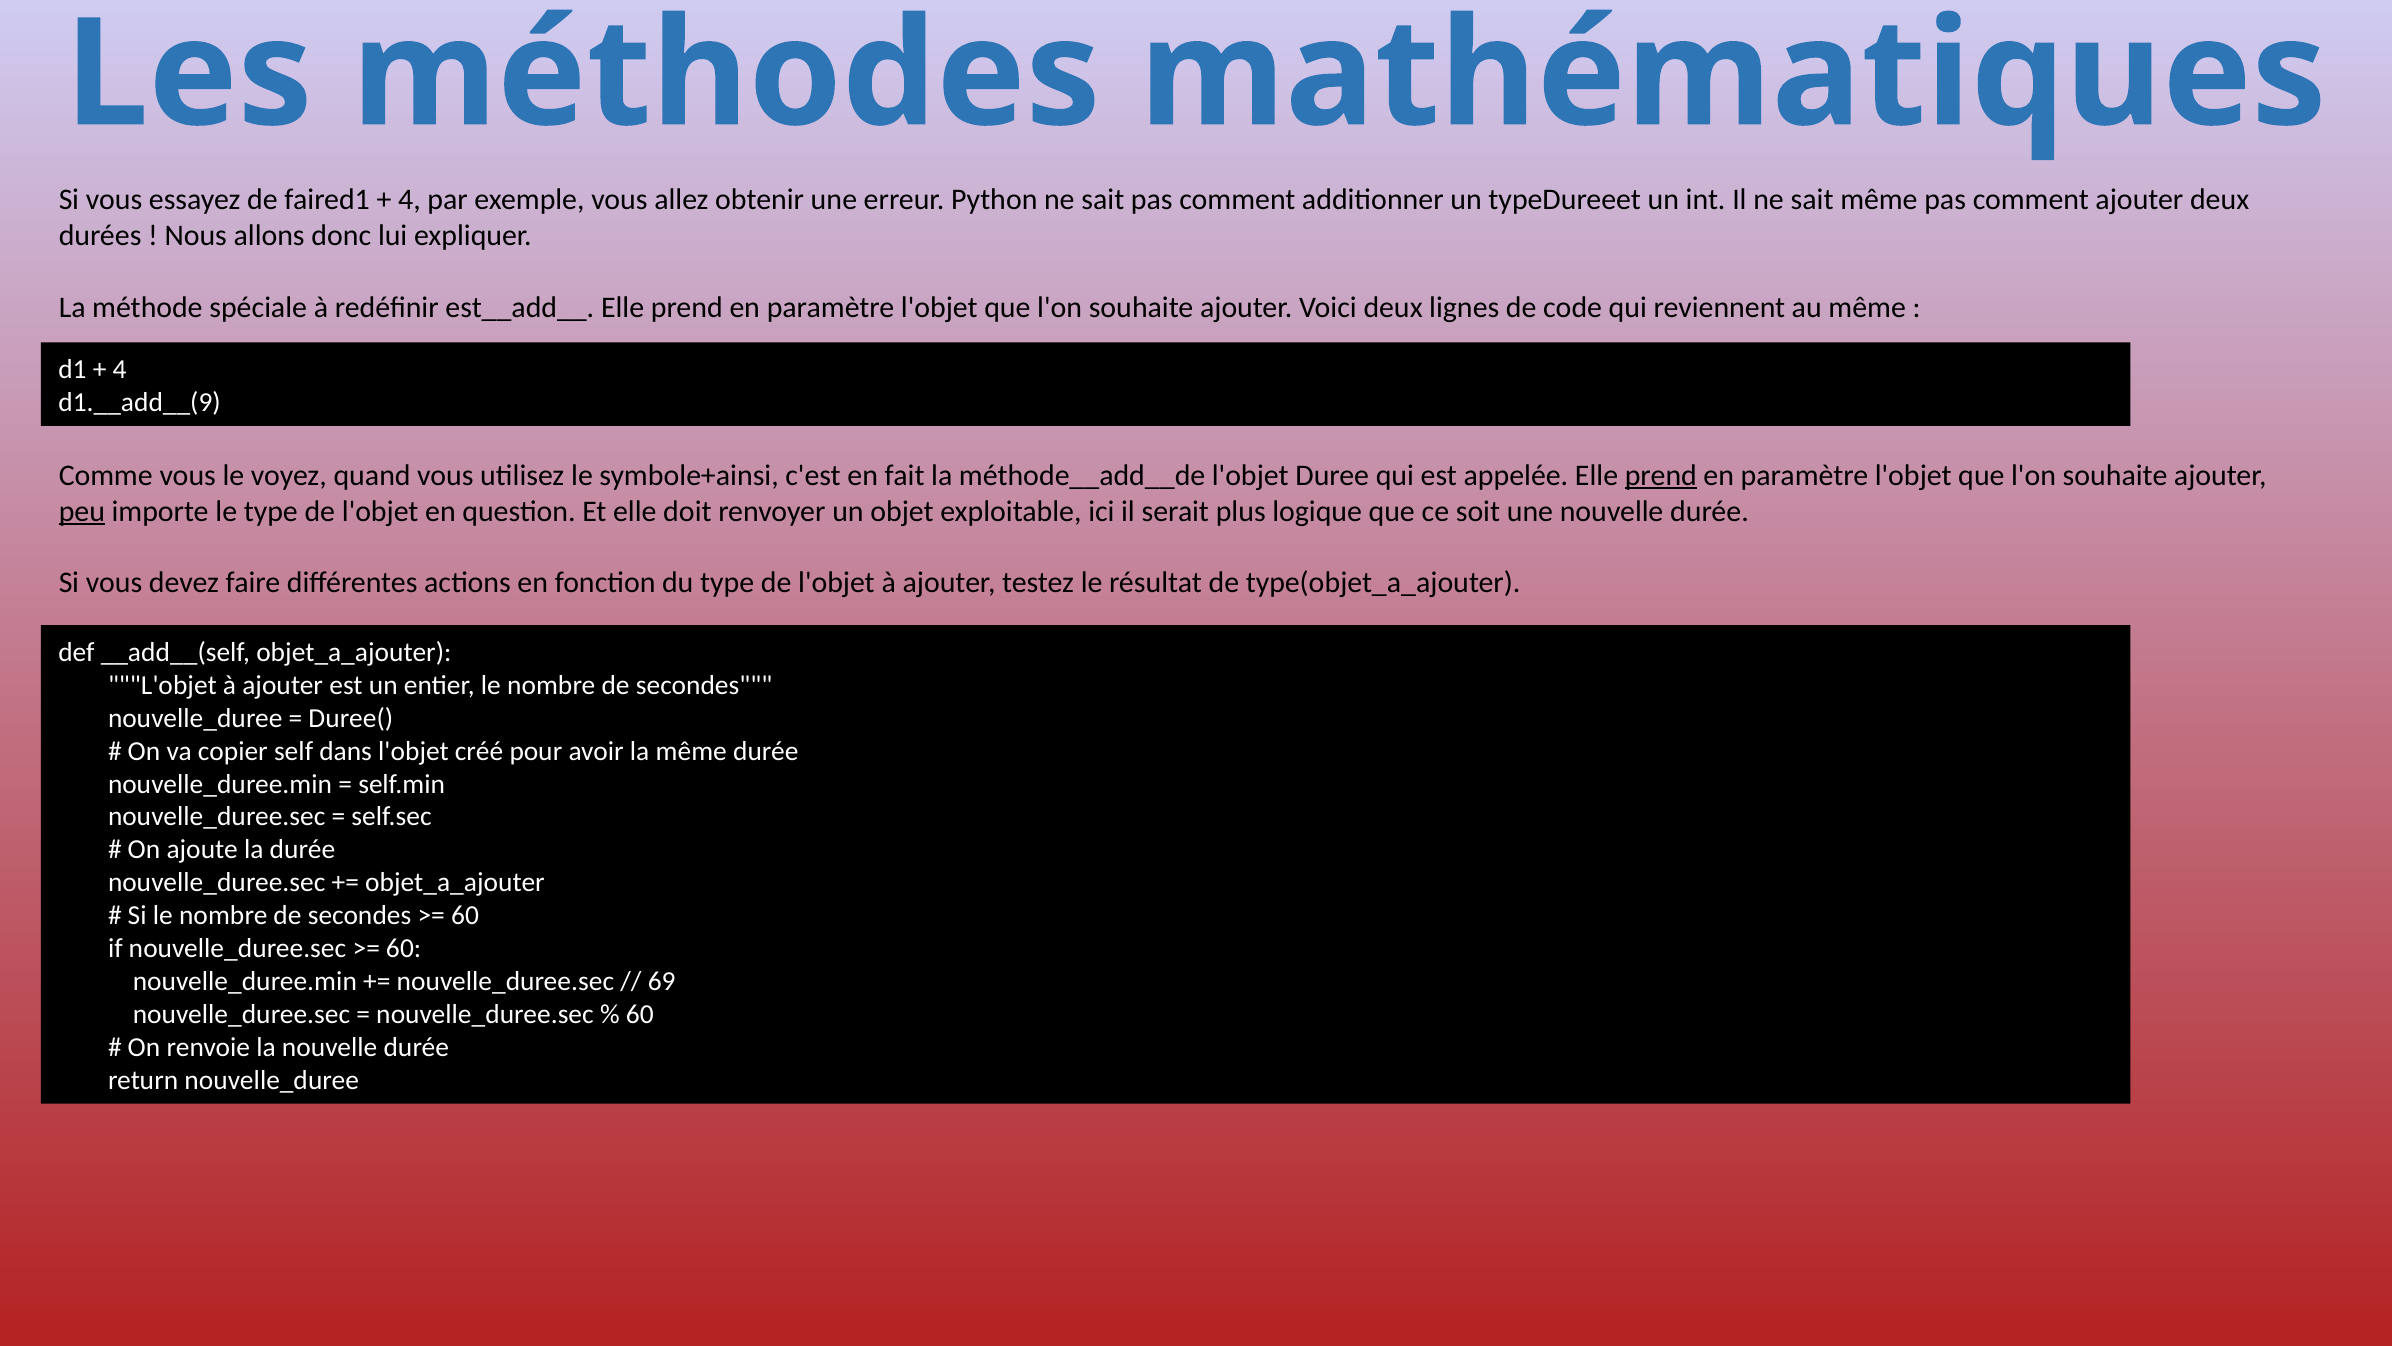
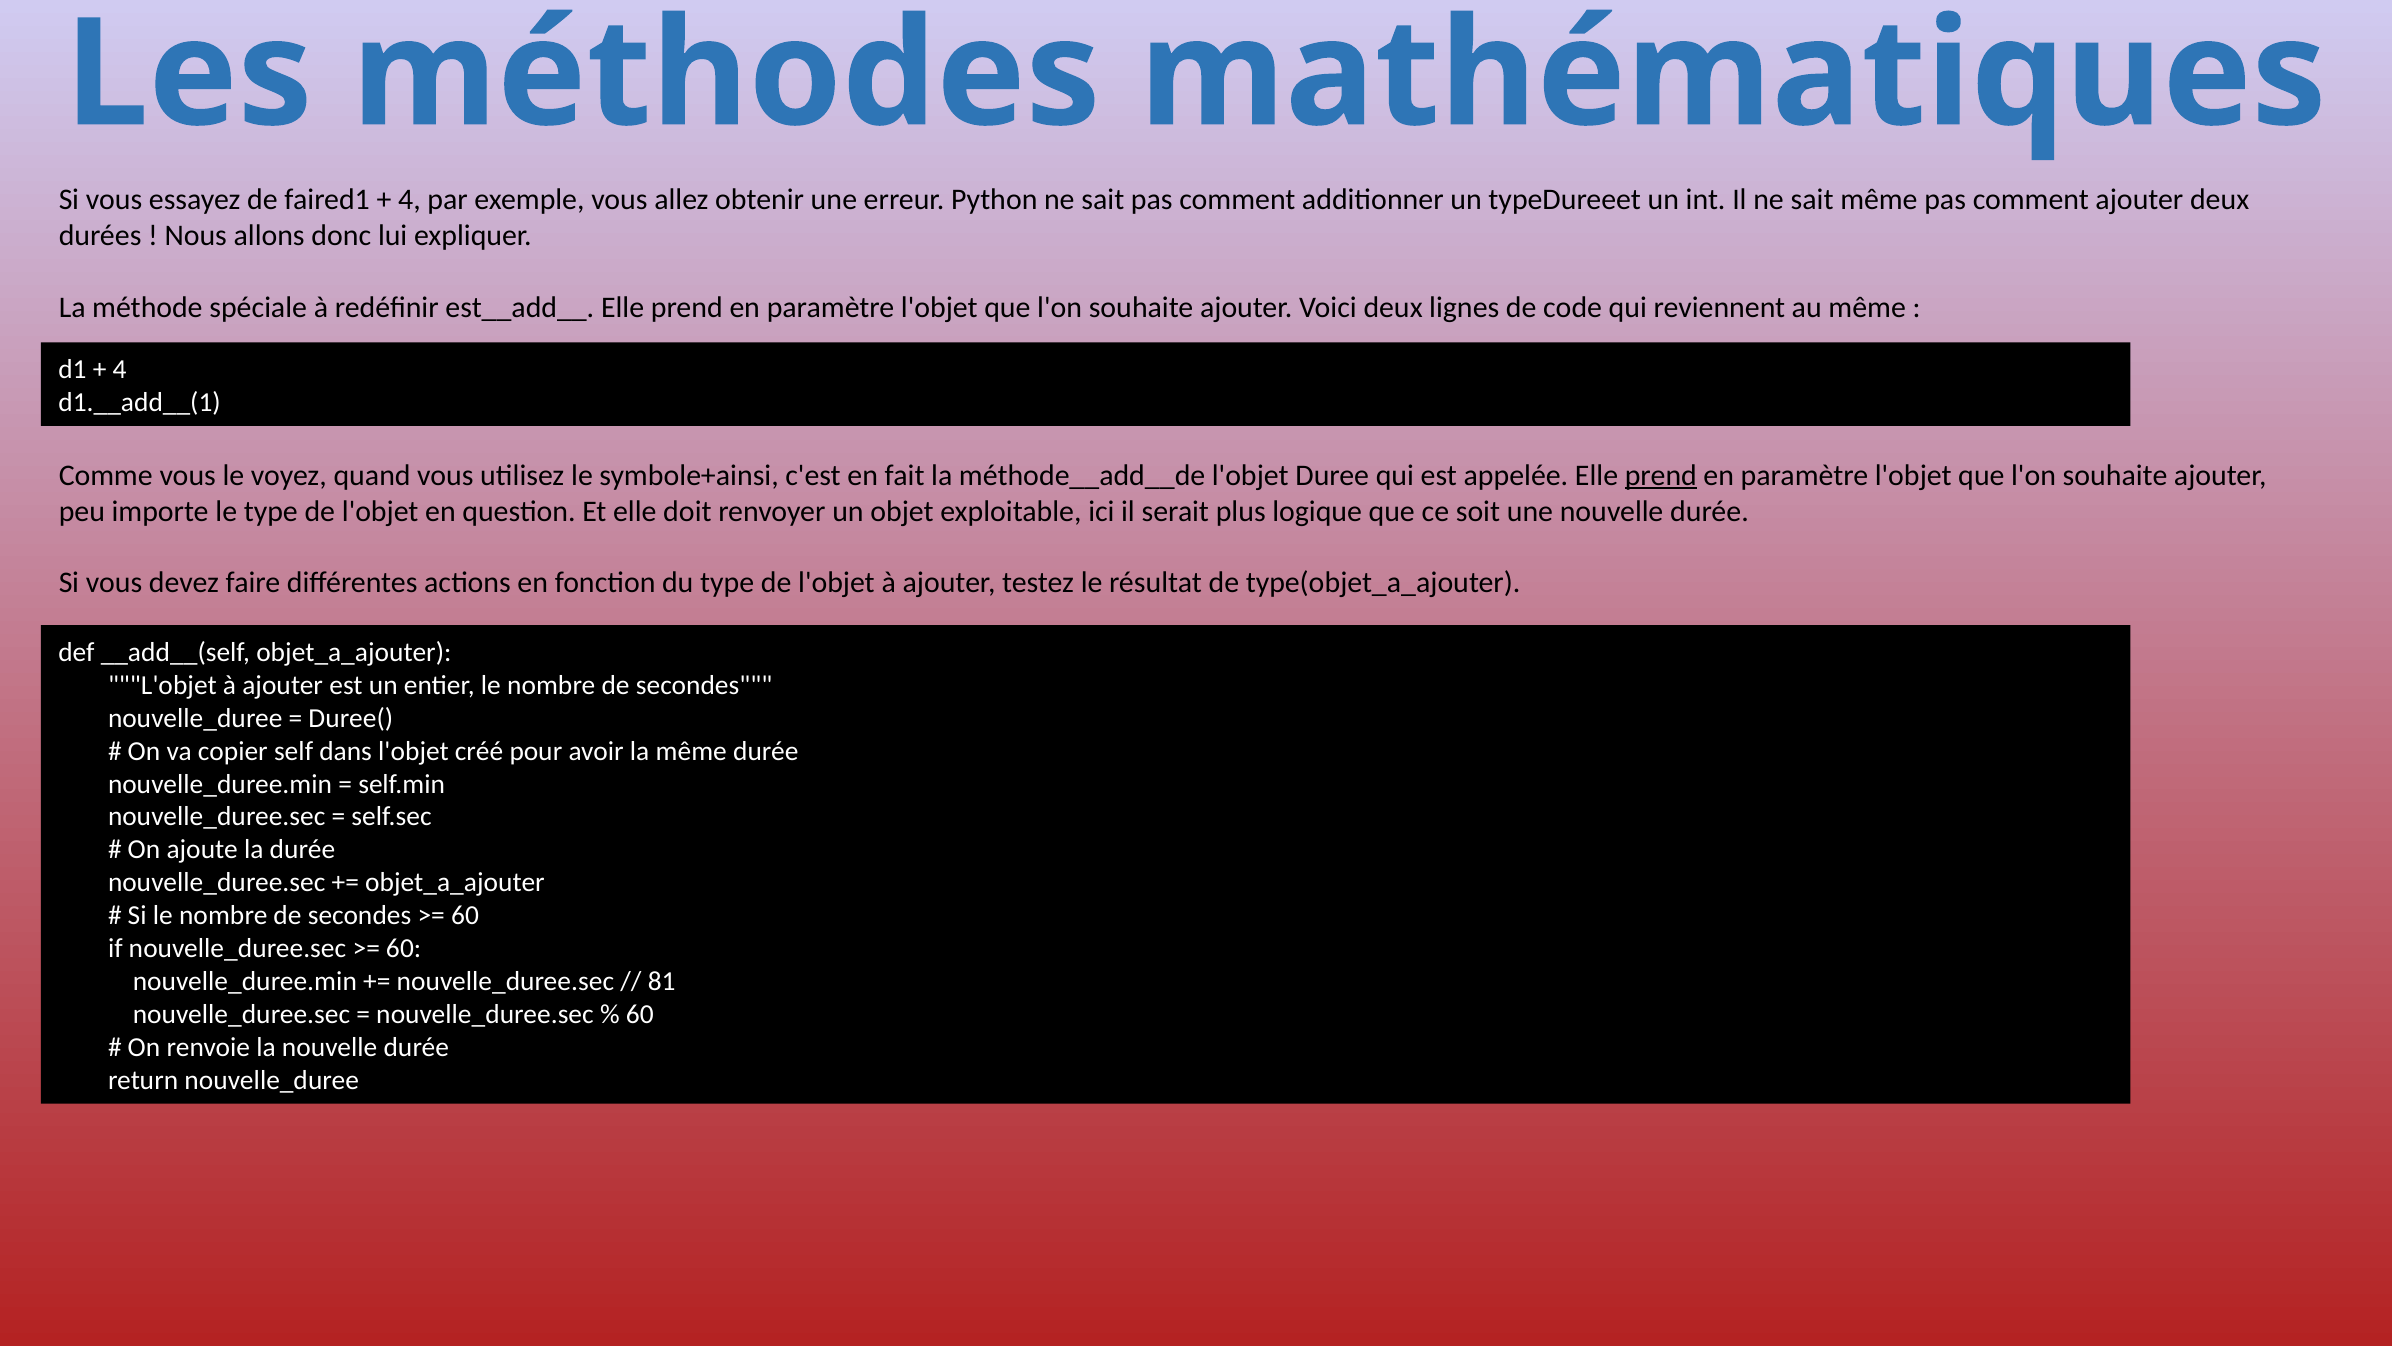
d1.__add__(9: d1.__add__(9 -> d1.__add__(1 (140, 402)
peu underline: present -> none (82, 511)
69: 69 -> 81 (662, 981)
